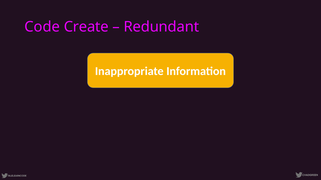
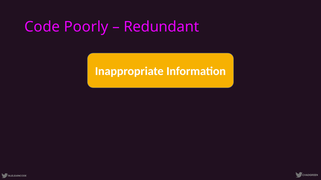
Create: Create -> Poorly (86, 27)
